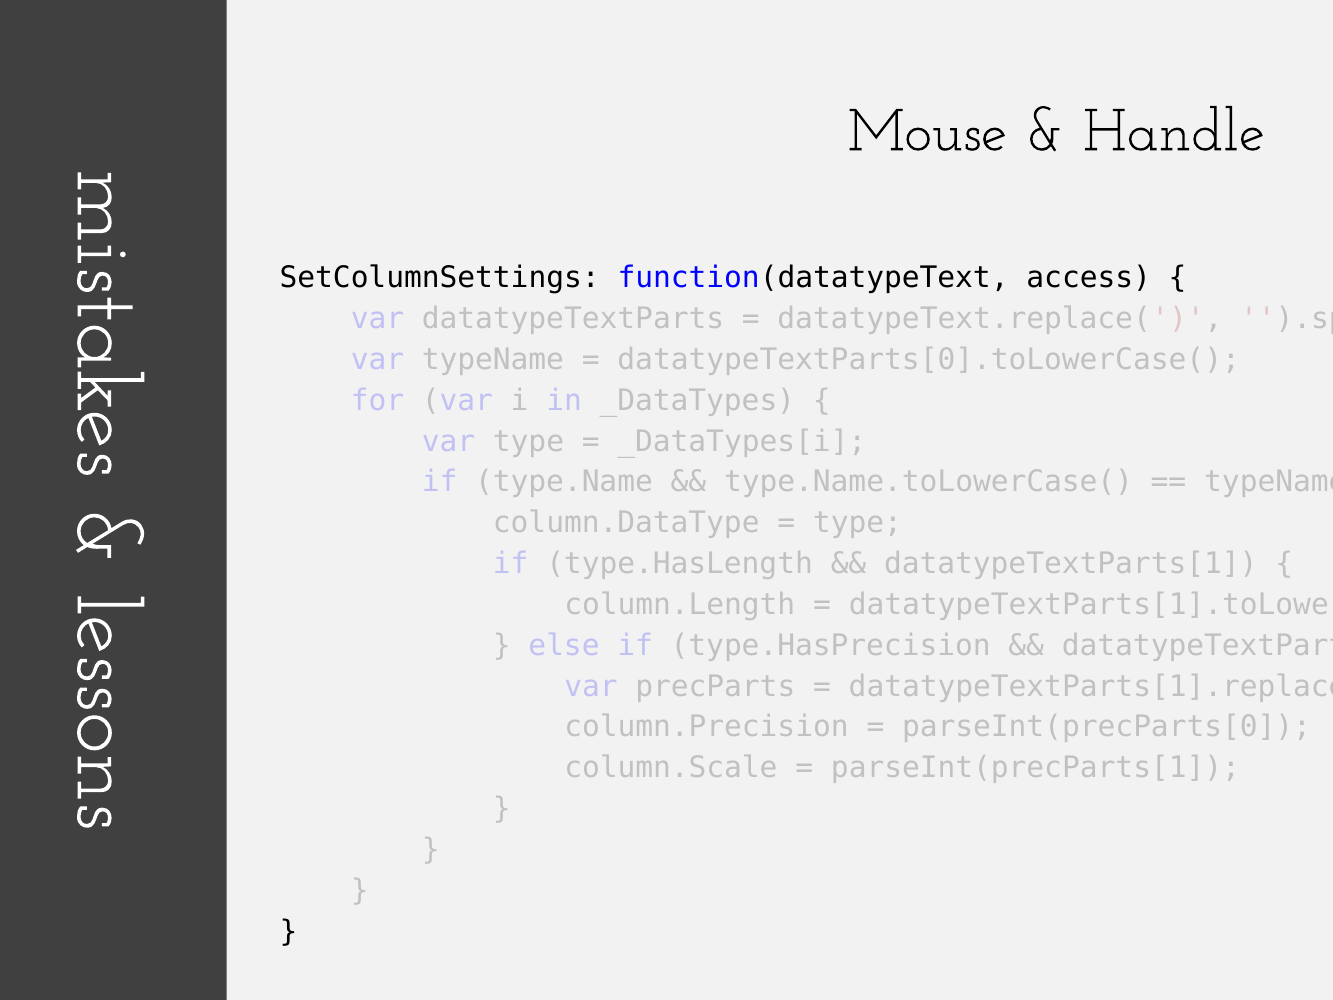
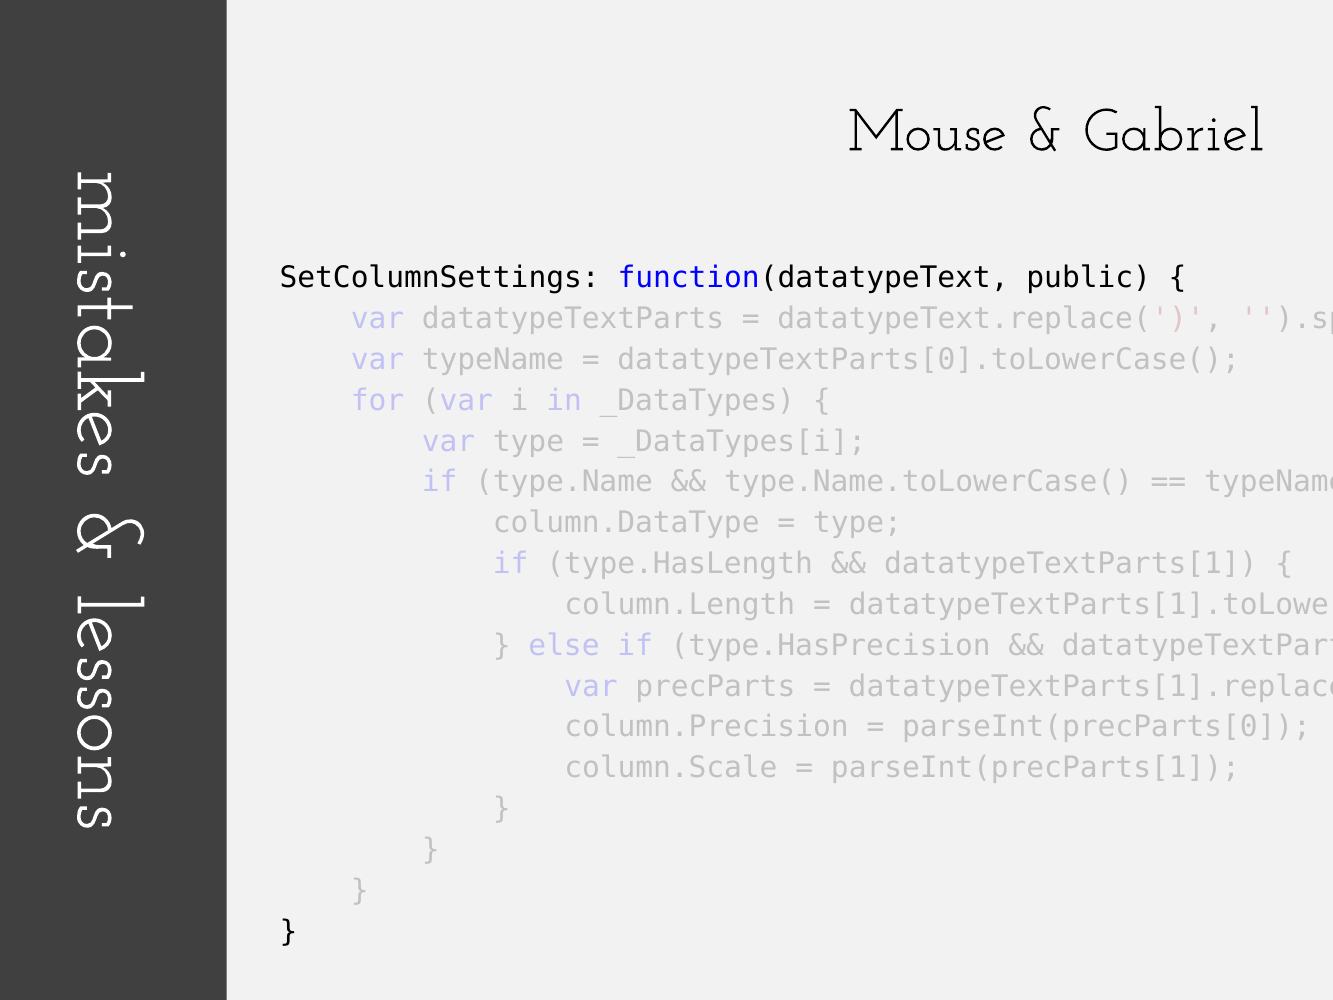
Handle: Handle -> Gabriel (1174, 131)
access: access -> public (1089, 278)
